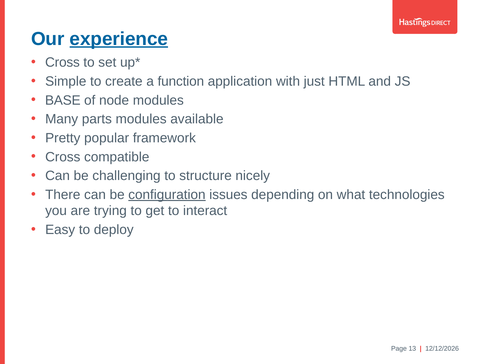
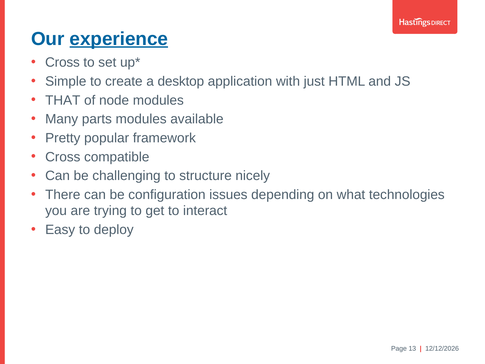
function: function -> desktop (181, 81)
BASE: BASE -> THAT (63, 100)
configuration underline: present -> none (167, 195)
